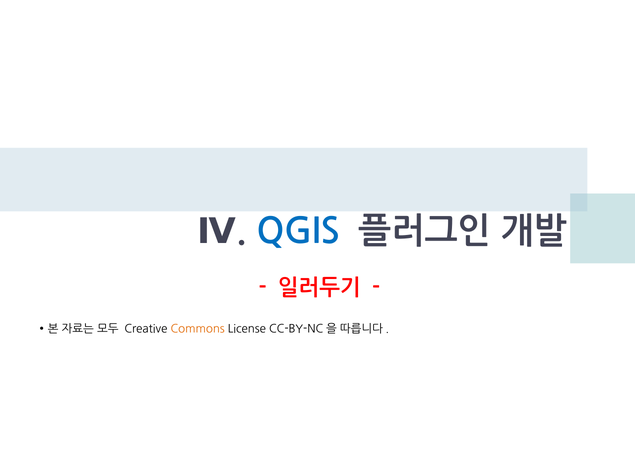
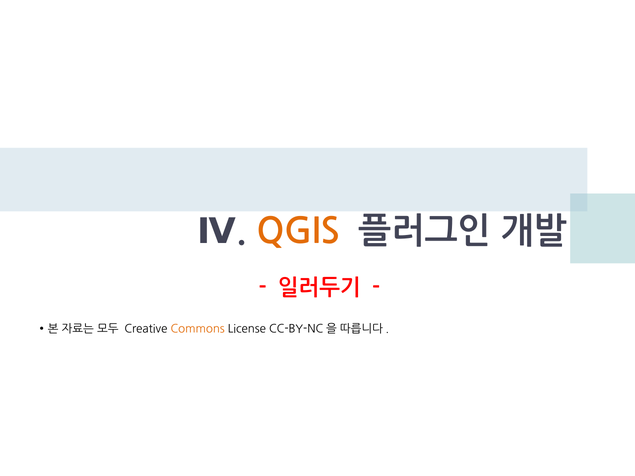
QGIS colour: blue -> orange (298, 232)
